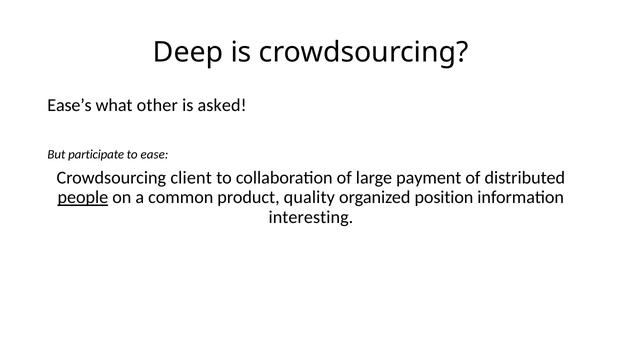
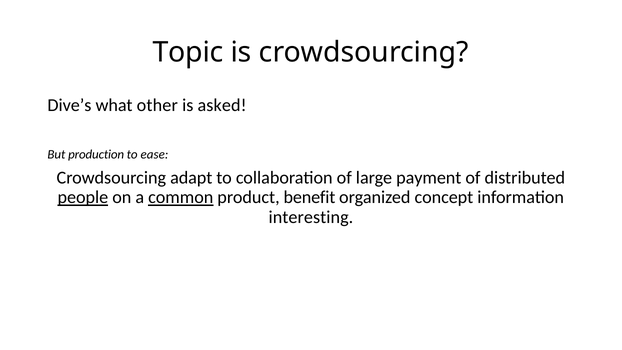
Deep: Deep -> Topic (188, 52)
Ease’s: Ease’s -> Dive’s (69, 105)
participate: participate -> production (96, 155)
client: client -> adapt (191, 178)
common underline: none -> present (181, 197)
quality: quality -> benefit (309, 197)
position: position -> concept (444, 197)
